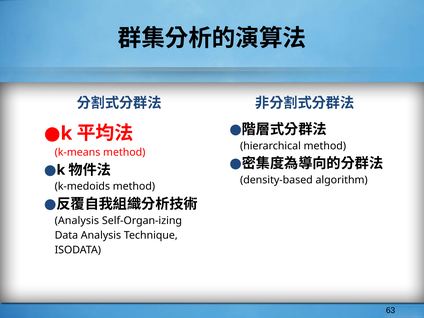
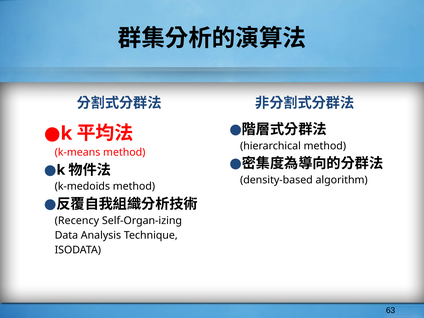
Analysis: Analysis -> Recency (77, 221)
